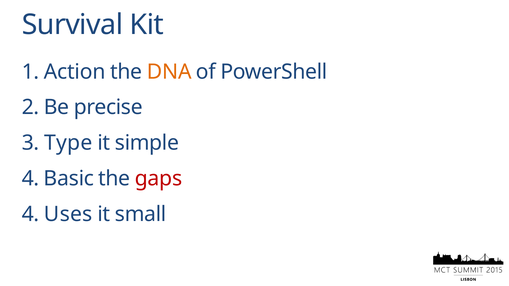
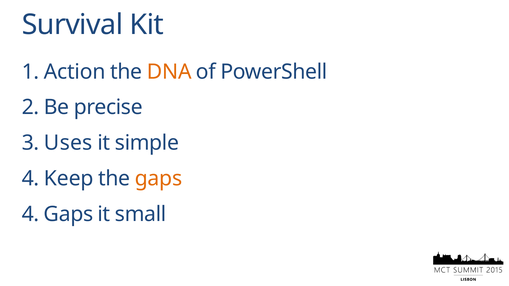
Type: Type -> Uses (68, 143)
Basic: Basic -> Keep (69, 179)
gaps colour: red -> orange (159, 179)
4 Uses: Uses -> Gaps (68, 214)
